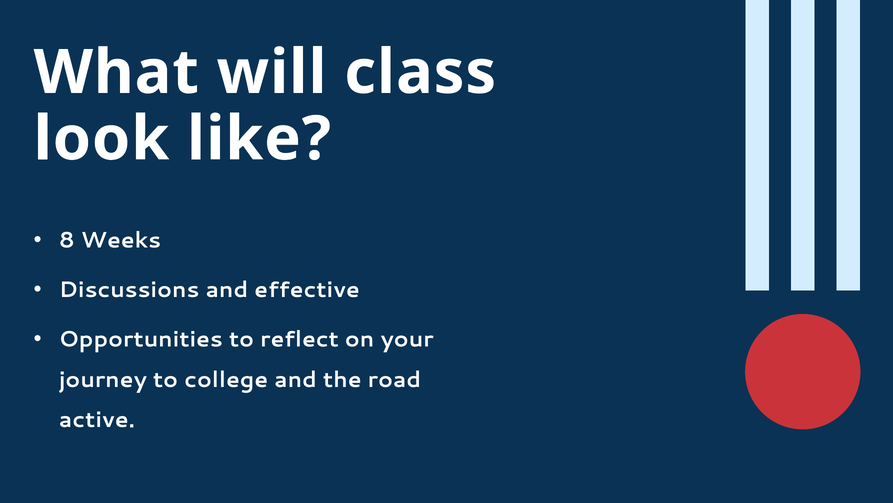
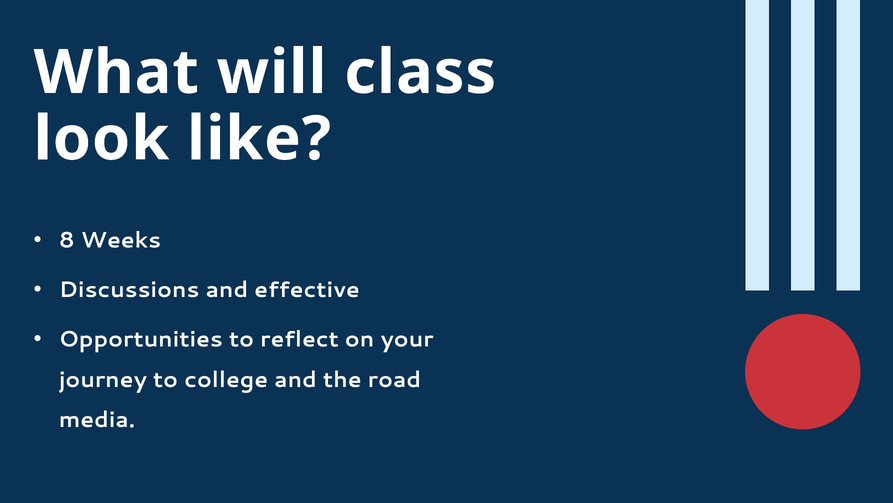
active: active -> media (97, 419)
